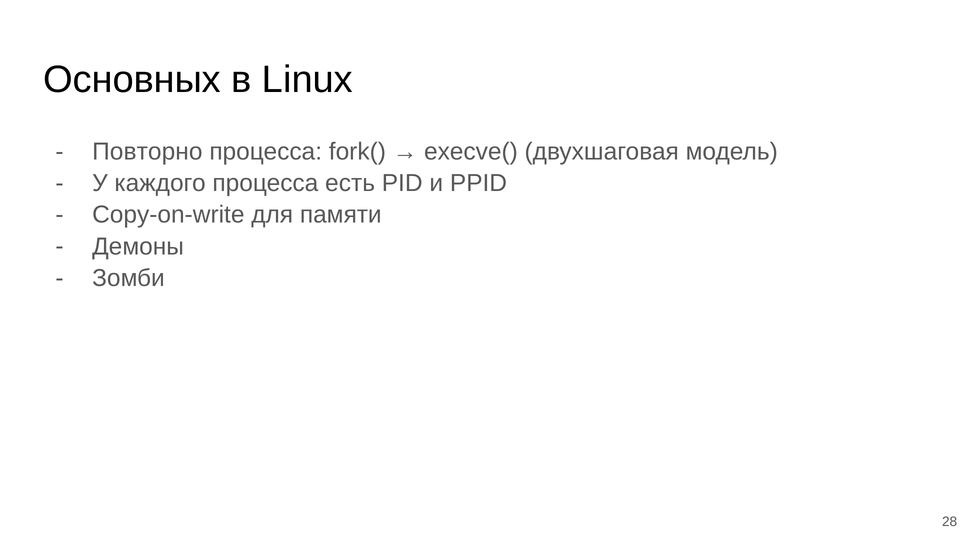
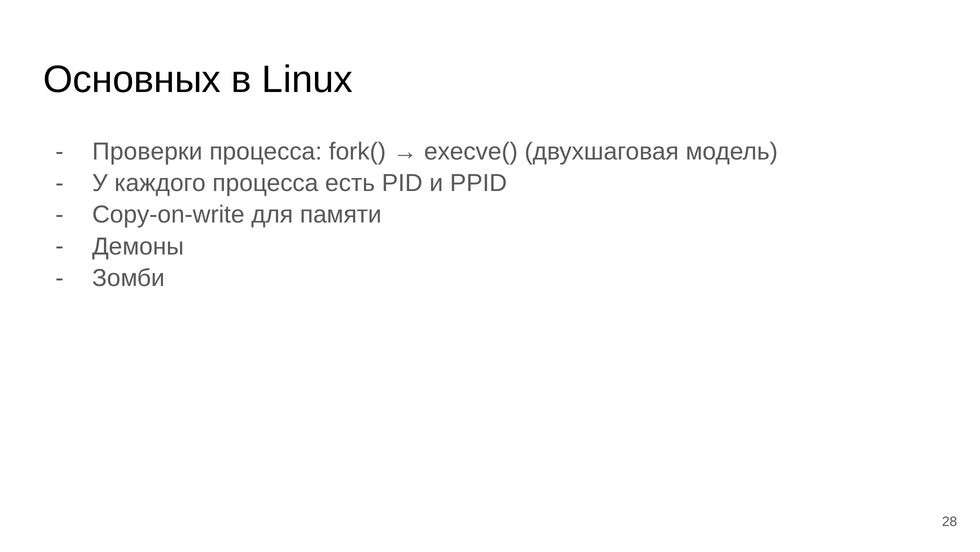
Повторно: Повторно -> Проверки (147, 152)
